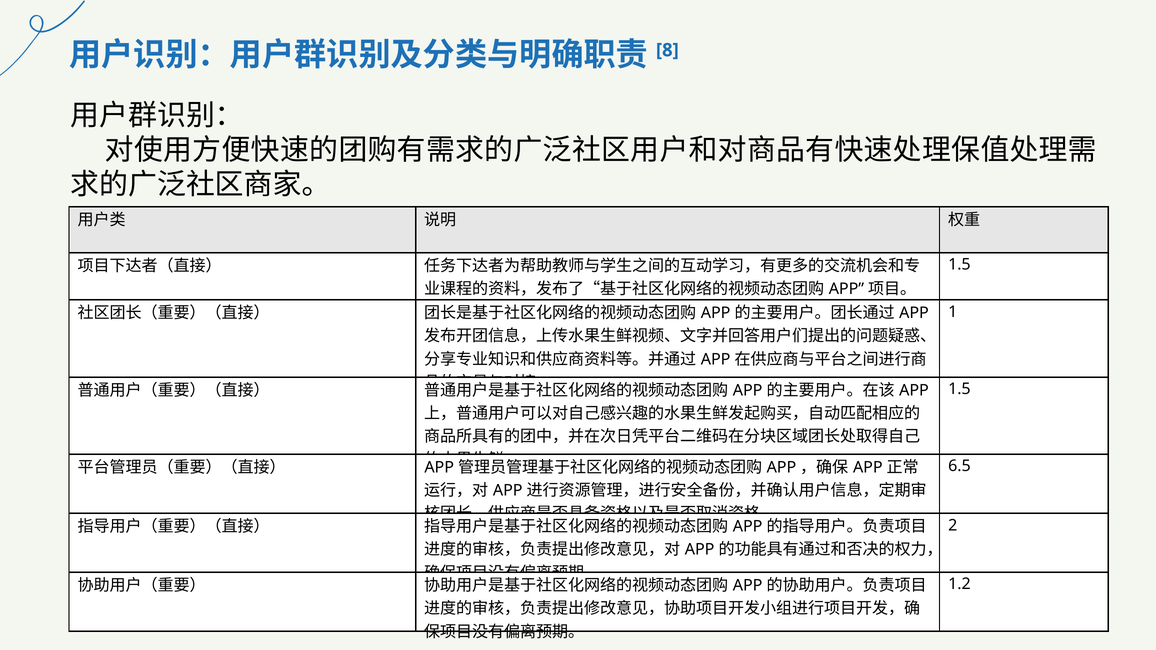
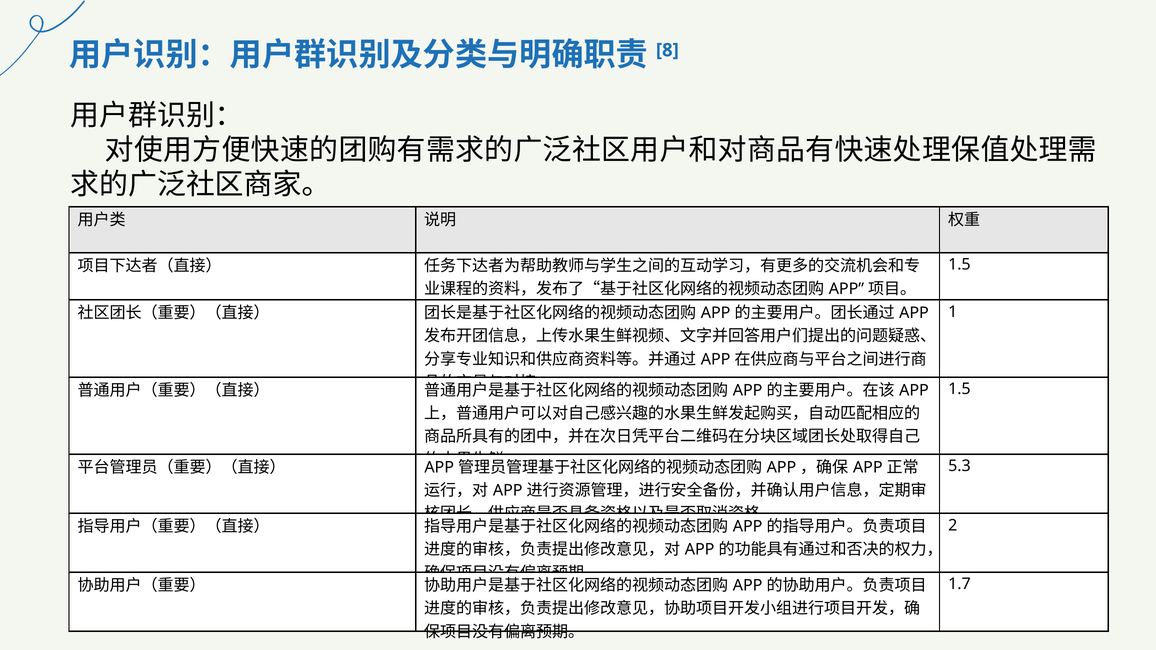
6.5: 6.5 -> 5.3 (959, 466)
1.2: 1.2 -> 1.7 (959, 584)
